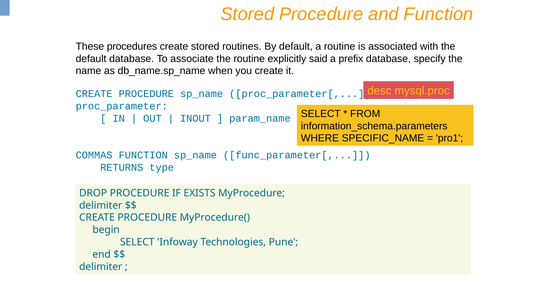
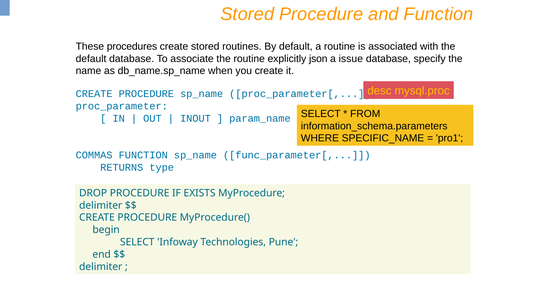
said: said -> json (318, 59)
prefix: prefix -> issue (351, 59)
